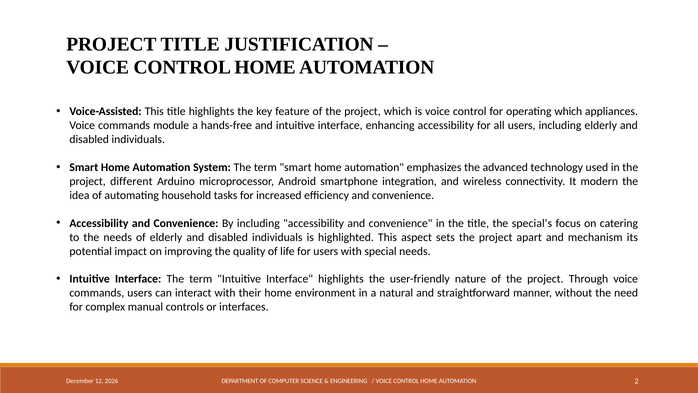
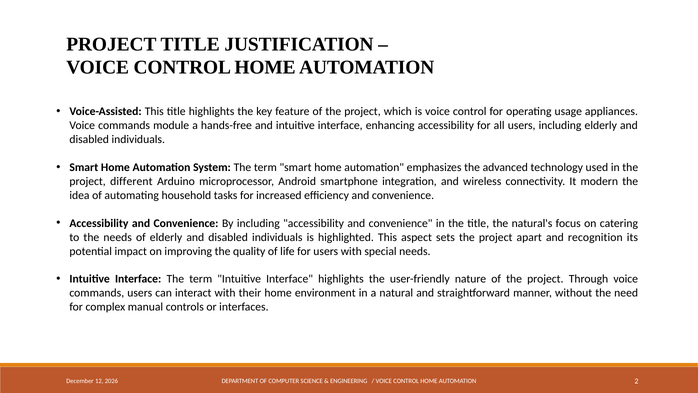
operating which: which -> usage (568, 111)
special's: special's -> natural's (532, 223)
mechanism: mechanism -> recognition (595, 237)
